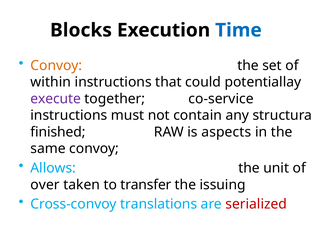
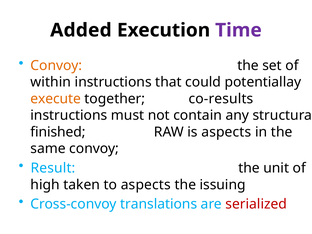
Blocks: Blocks -> Added (81, 30)
Time colour: blue -> purple (238, 30)
execute colour: purple -> orange (56, 99)
co-service: co-service -> co-results (221, 99)
Allows: Allows -> Result (53, 168)
over: over -> high (45, 185)
to transfer: transfer -> aspects (146, 185)
